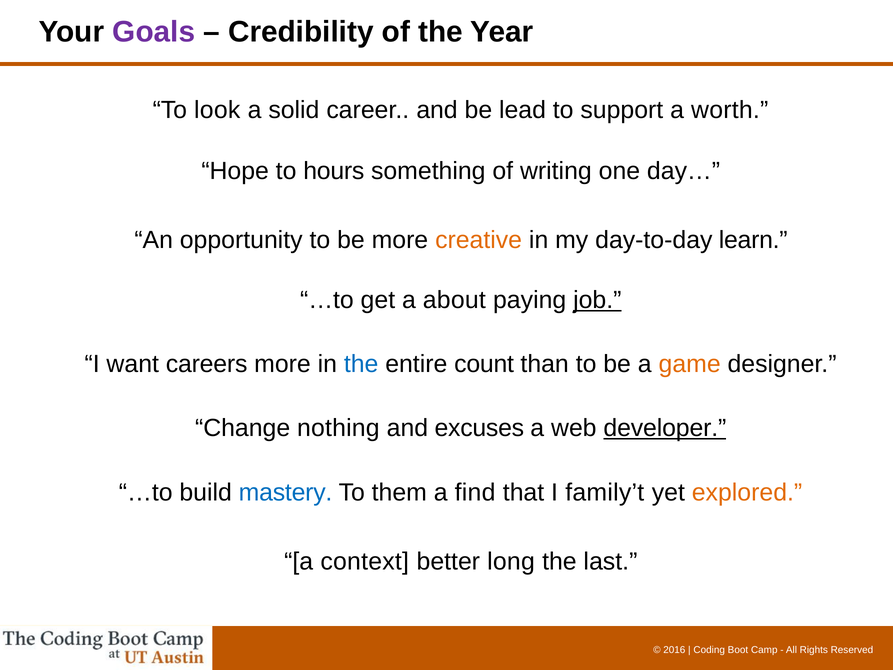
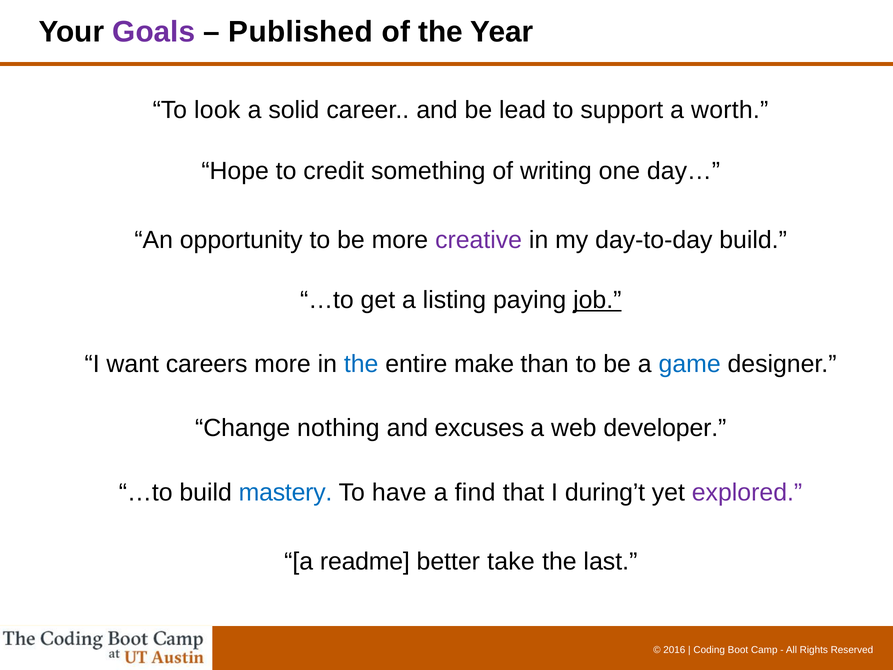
Credibility: Credibility -> Published (301, 32)
hours: hours -> credit (334, 171)
creative colour: orange -> purple (479, 240)
day-to-day learn: learn -> build (753, 240)
about: about -> listing (454, 300)
count: count -> make (484, 364)
game colour: orange -> blue (690, 364)
developer underline: present -> none (665, 428)
them: them -> have (399, 493)
family’t: family’t -> during’t (605, 493)
explored colour: orange -> purple (747, 493)
context: context -> readme (365, 561)
long: long -> take (511, 561)
